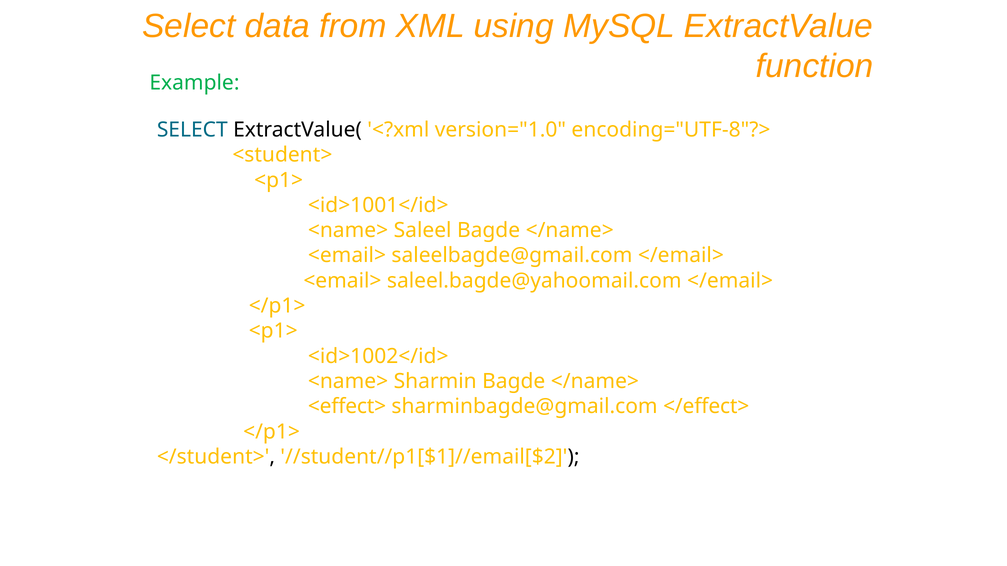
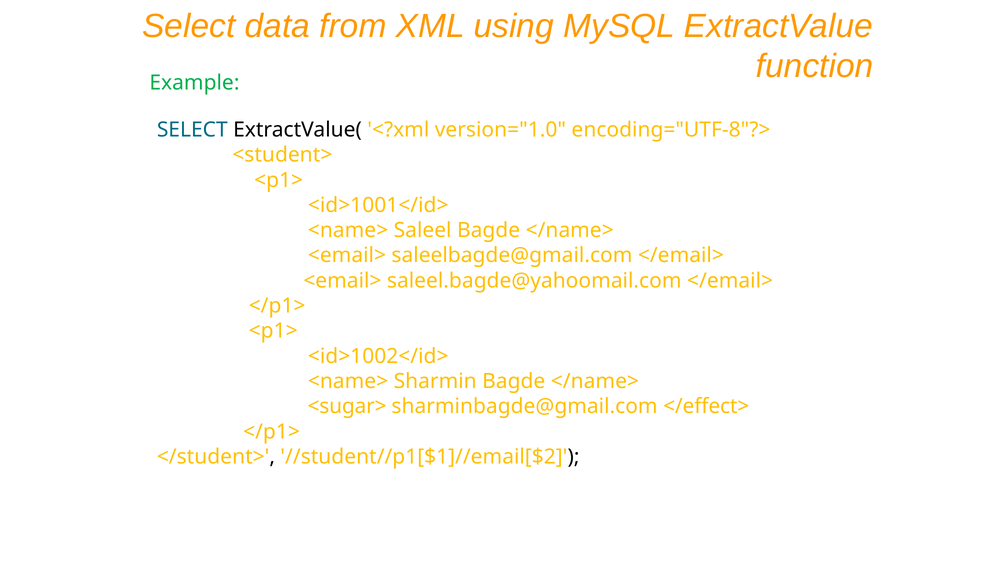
<effect>: <effect> -> <sugar> (347, 407)
